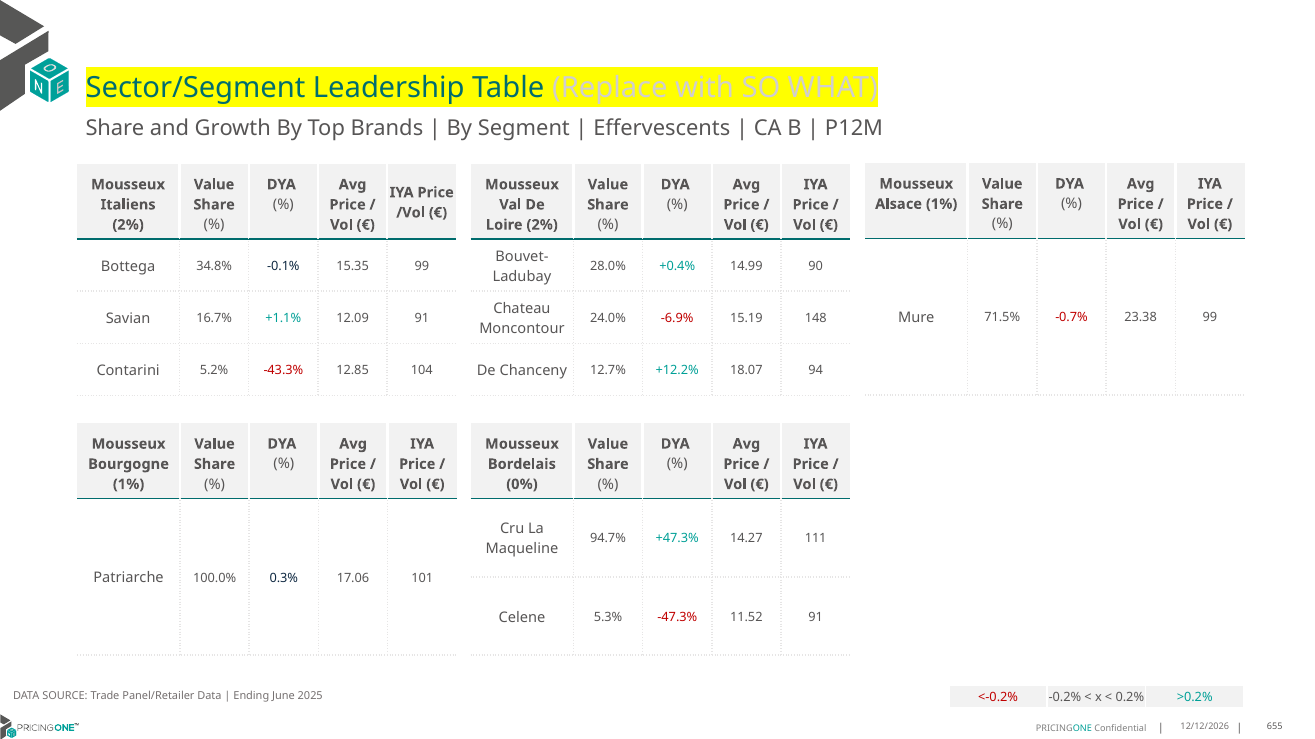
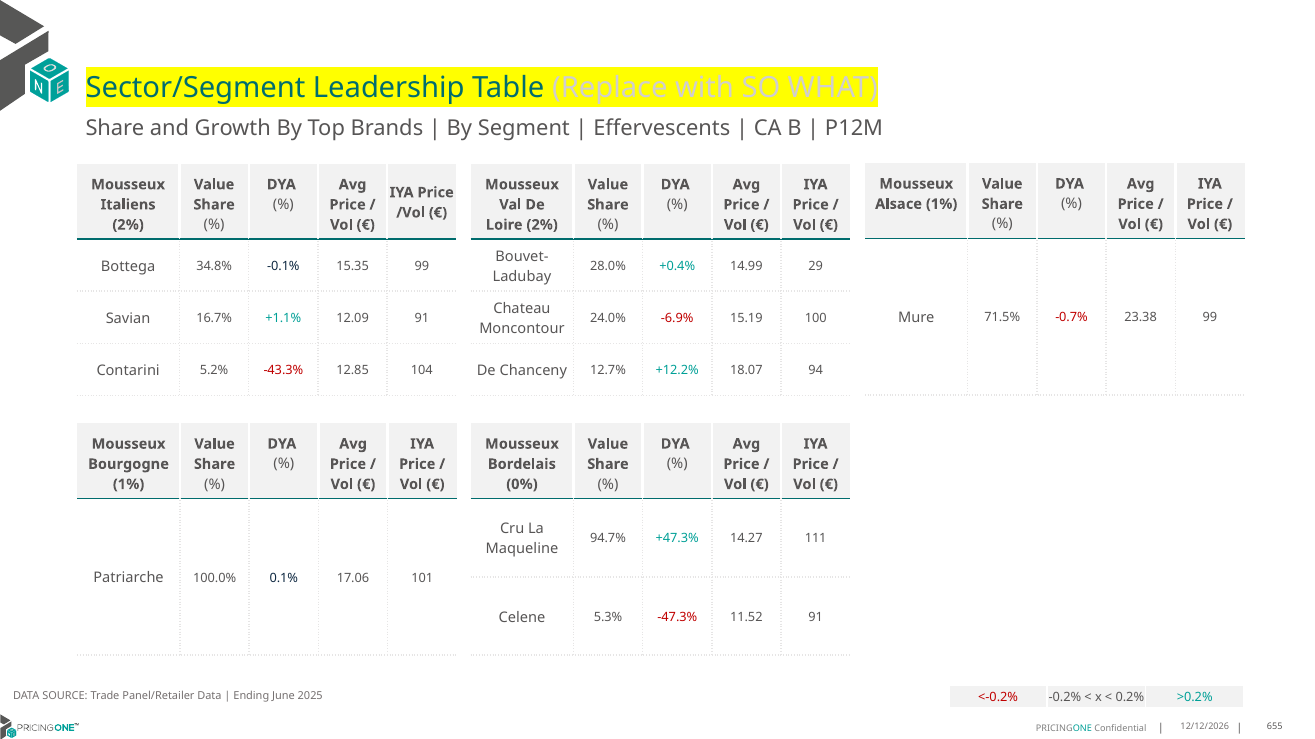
90: 90 -> 29 (816, 266)
148: 148 -> 100 (816, 319)
0.3%: 0.3% -> 0.1% (284, 578)
